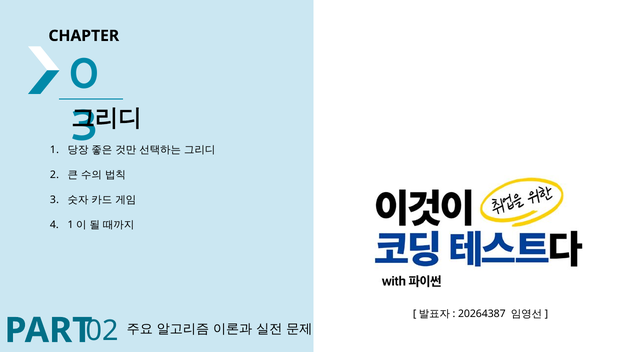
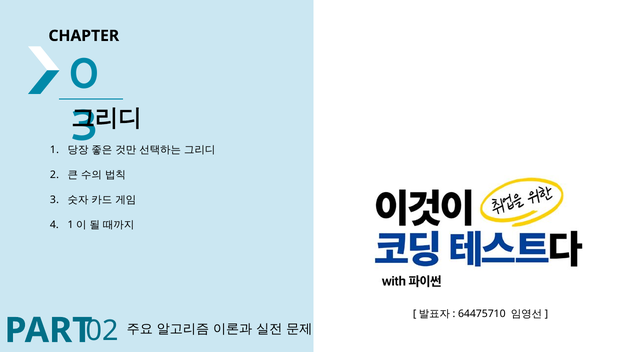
20264387: 20264387 -> 64475710 (482, 315)
